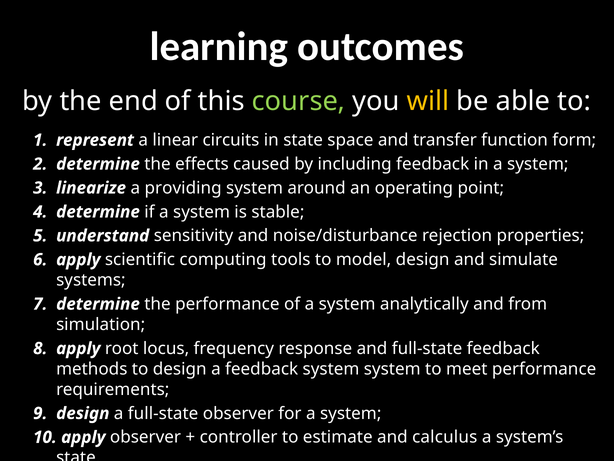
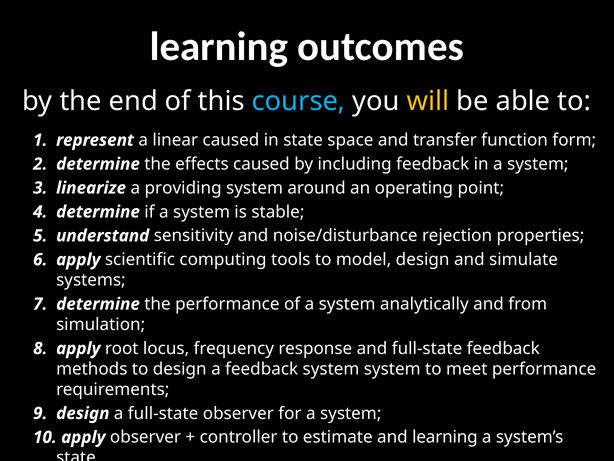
course colour: light green -> light blue (299, 101)
linear circuits: circuits -> caused (231, 140)
and calculus: calculus -> learning (445, 437)
